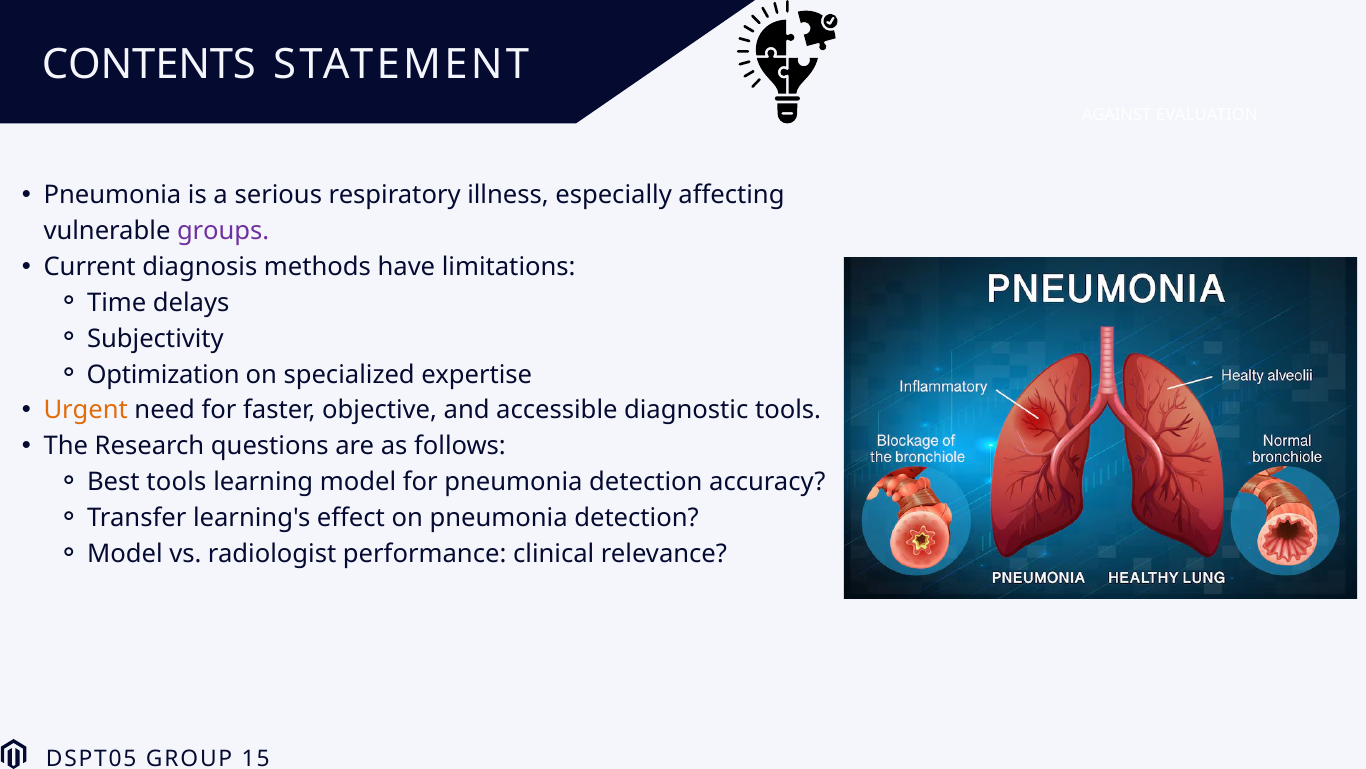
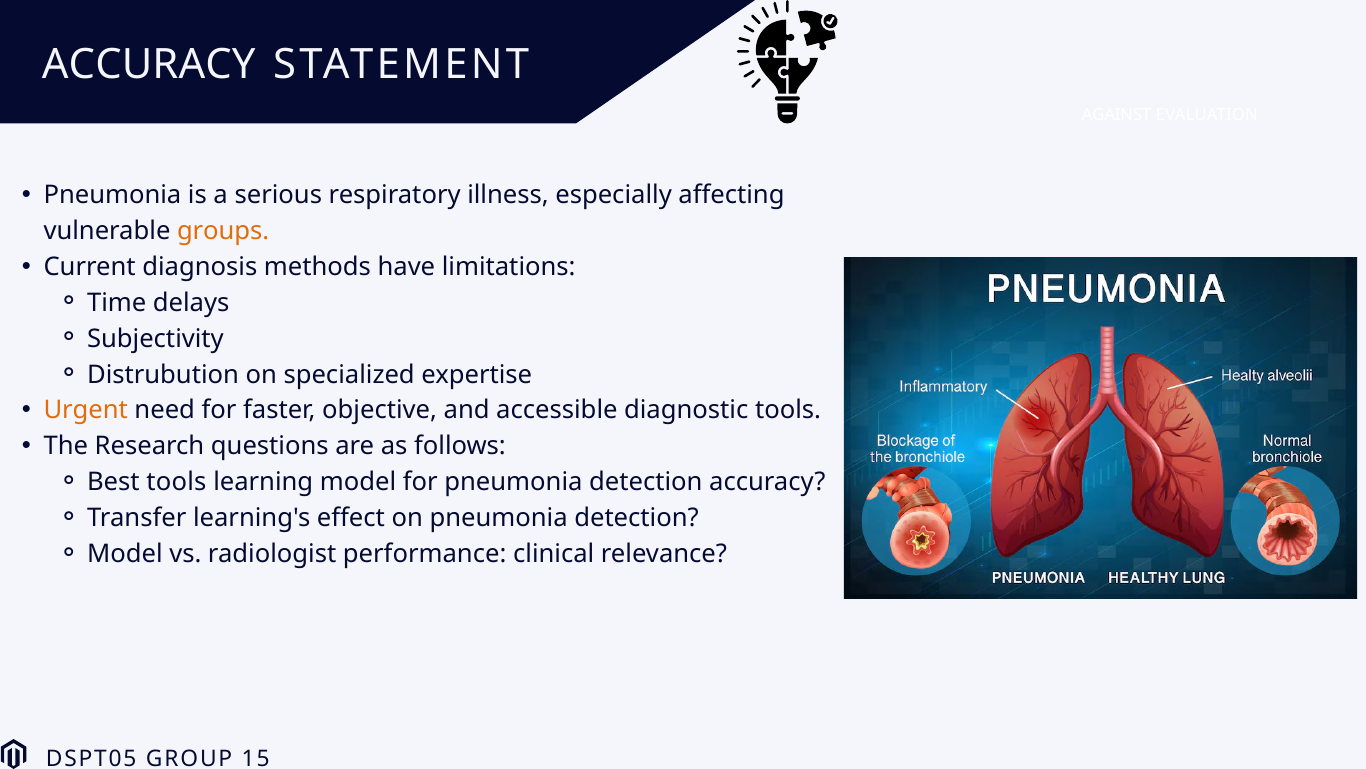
CONTENTS: CONTENTS -> ACCURACY (149, 65)
groups colour: purple -> orange (223, 231)
Optimization: Optimization -> Distrubution (163, 374)
